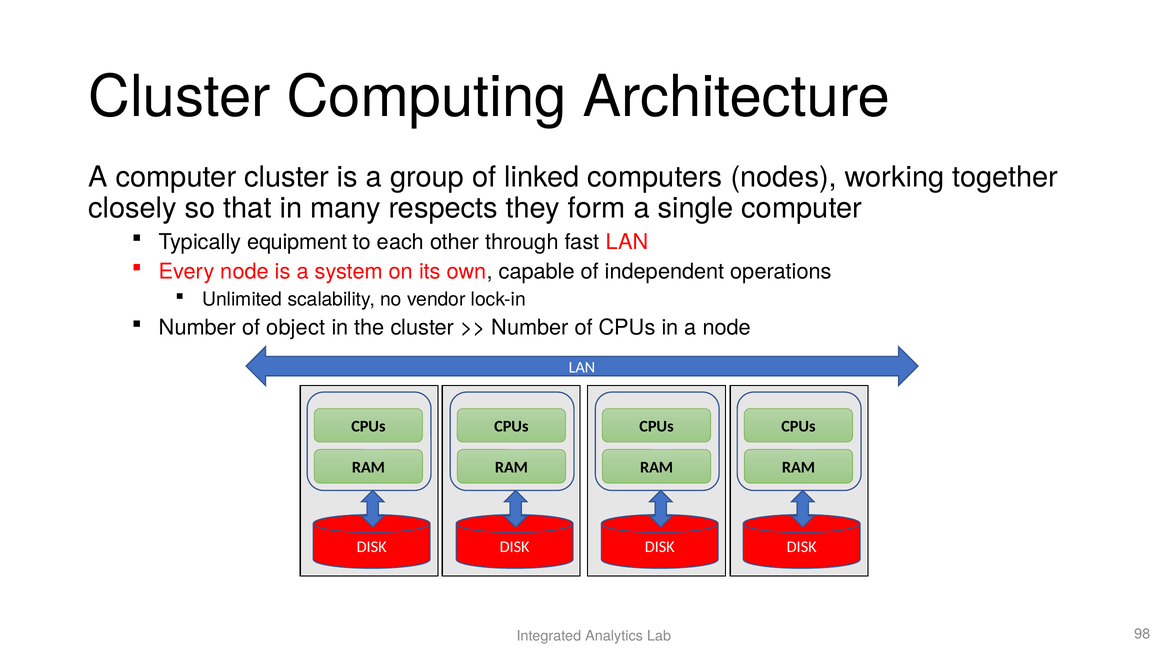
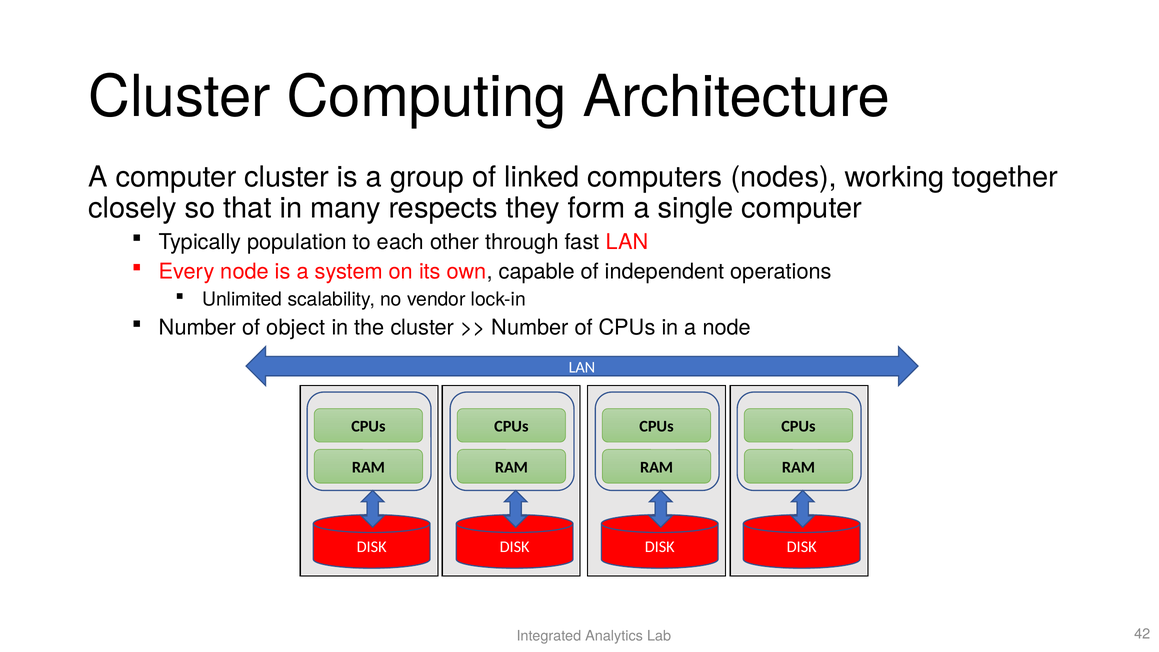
equipment: equipment -> population (297, 242)
98: 98 -> 42 (1142, 634)
